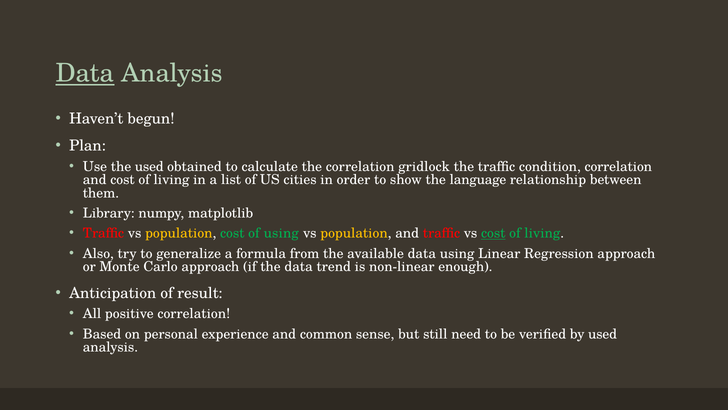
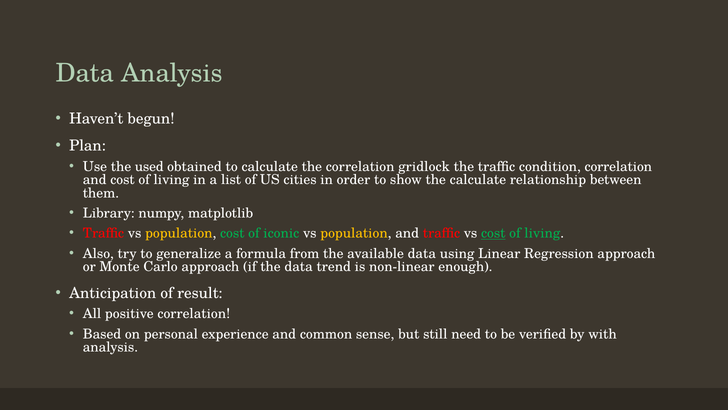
Data underline: present -> none (85, 73)
the language: language -> calculate (478, 180)
of using: using -> iconic (281, 233)
by used: used -> with (603, 334)
